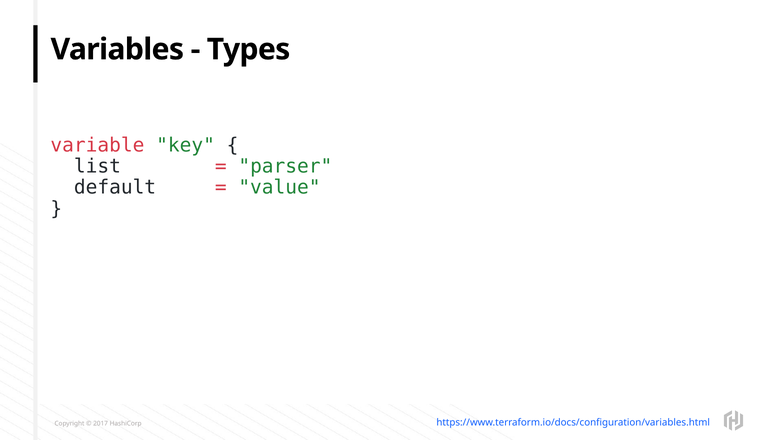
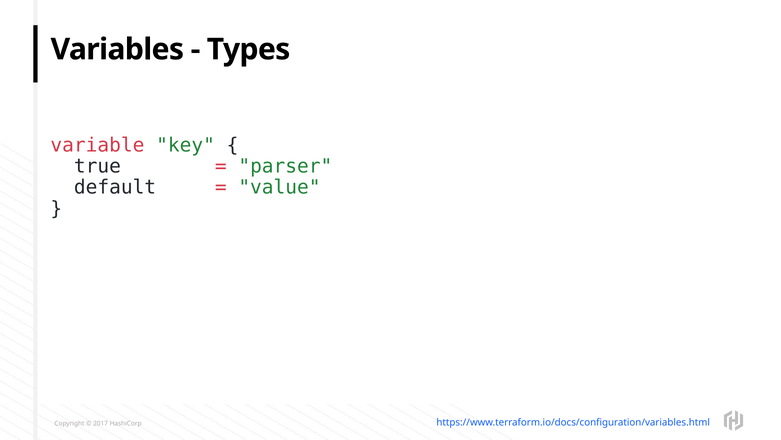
list: list -> true (97, 166)
